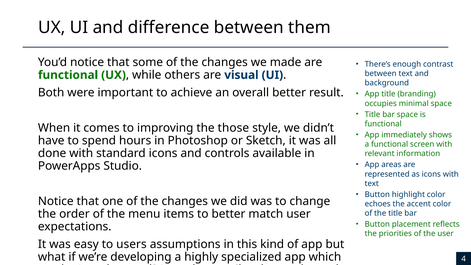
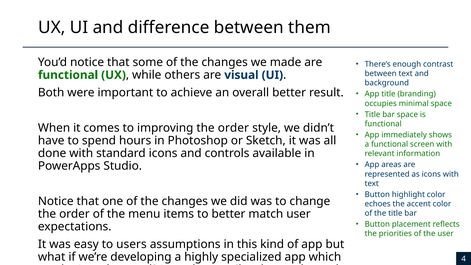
improving the those: those -> order (233, 128)
